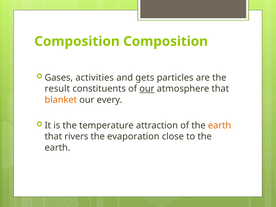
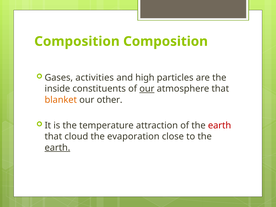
gets: gets -> high (145, 78)
result: result -> inside (57, 89)
every: every -> other (110, 100)
earth colour: orange -> red (220, 126)
rivers: rivers -> cloud (76, 137)
earth underline: none -> present (57, 148)
